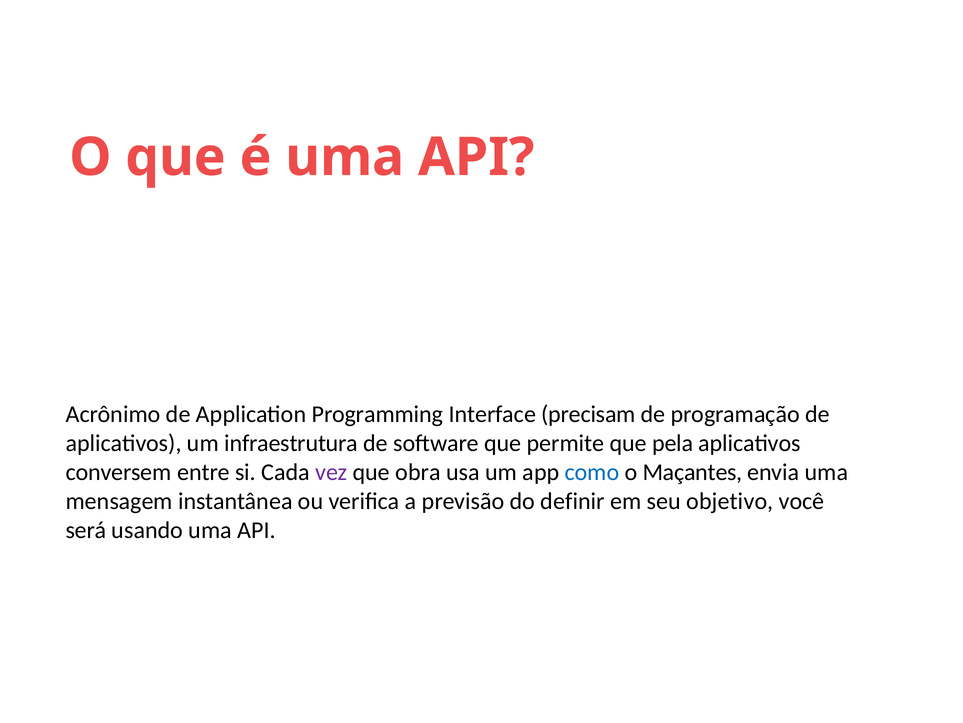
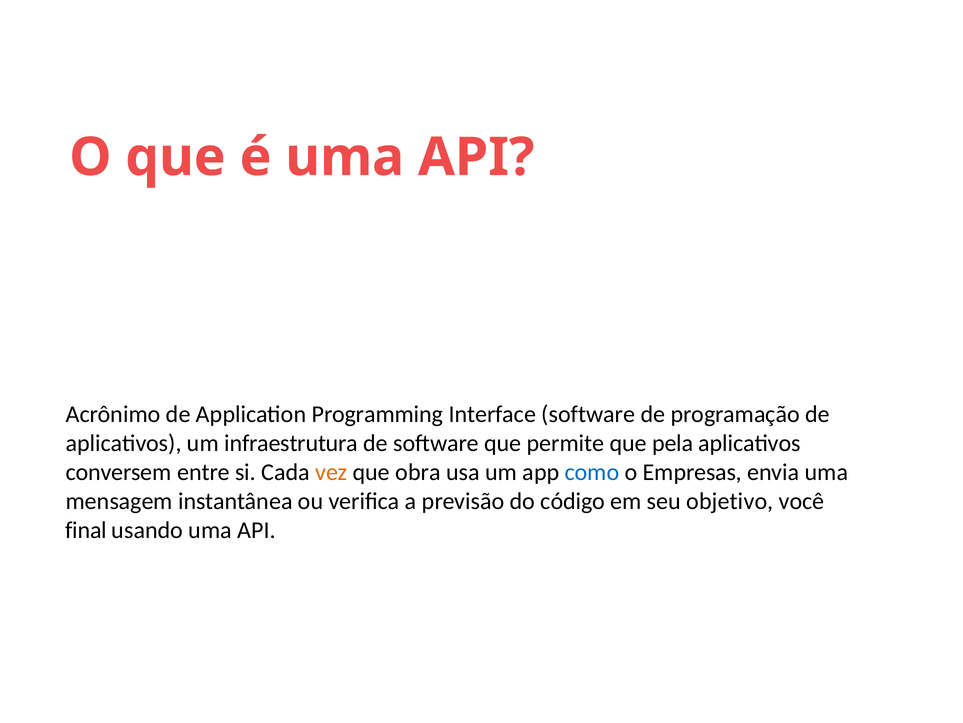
Interface precisam: precisam -> software (588, 414)
vez colour: purple -> orange (331, 472)
Maçantes: Maçantes -> Empresas (692, 472)
definir: definir -> código (573, 501)
será: será -> final (86, 530)
